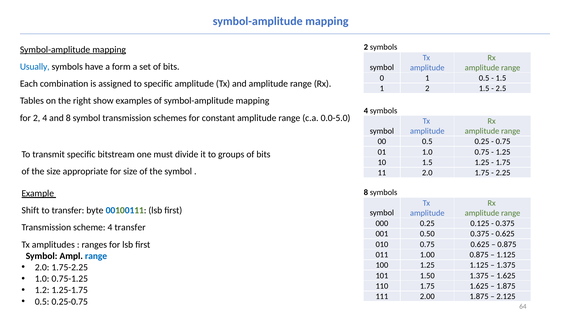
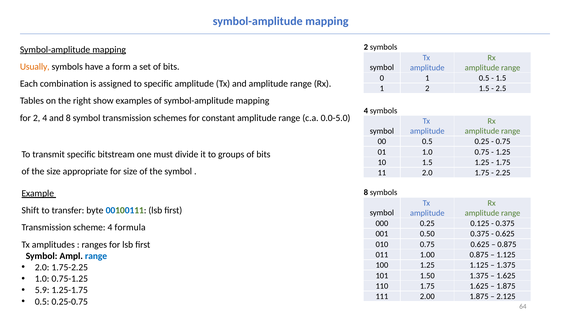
Usually colour: blue -> orange (35, 67)
4 transfer: transfer -> formula (130, 227)
1.2: 1.2 -> 5.9 (42, 290)
